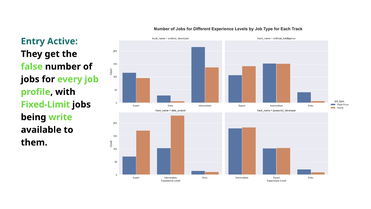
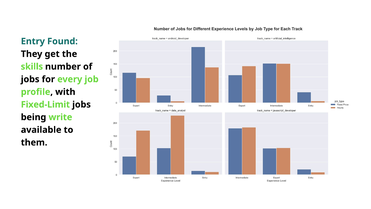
Active: Active -> Found (62, 41)
false: false -> skills (32, 67)
